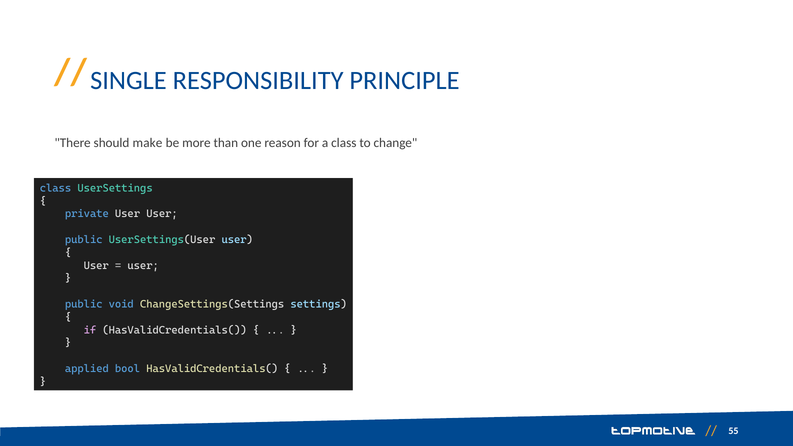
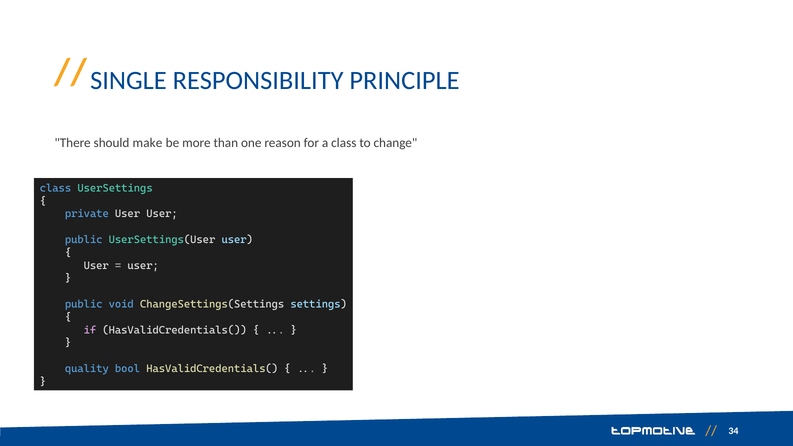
applied: applied -> quality (87, 369)
55: 55 -> 34 (733, 431)
